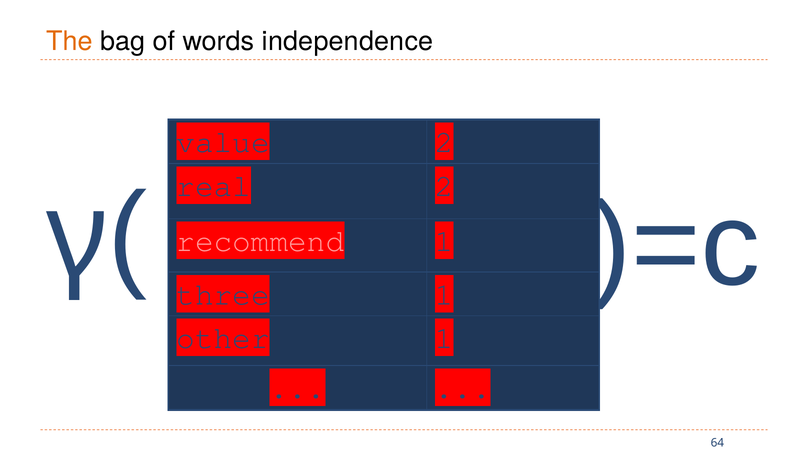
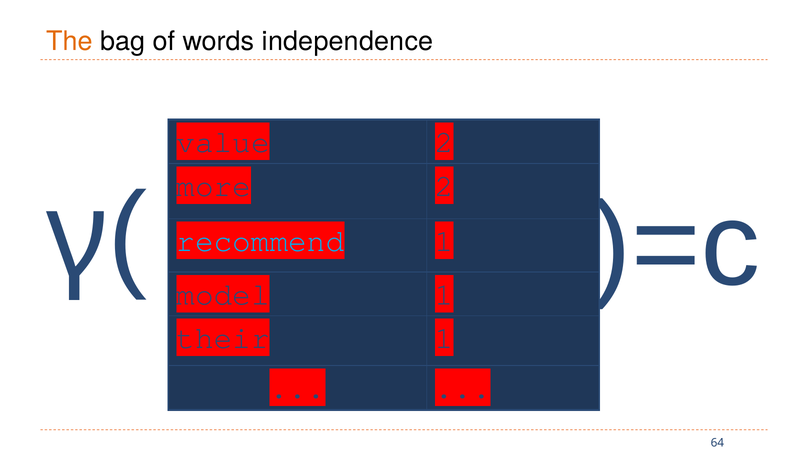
real: real -> more (214, 186)
recommend colour: pink -> light blue (260, 241)
three: three -> model (223, 294)
other: other -> their (223, 338)
